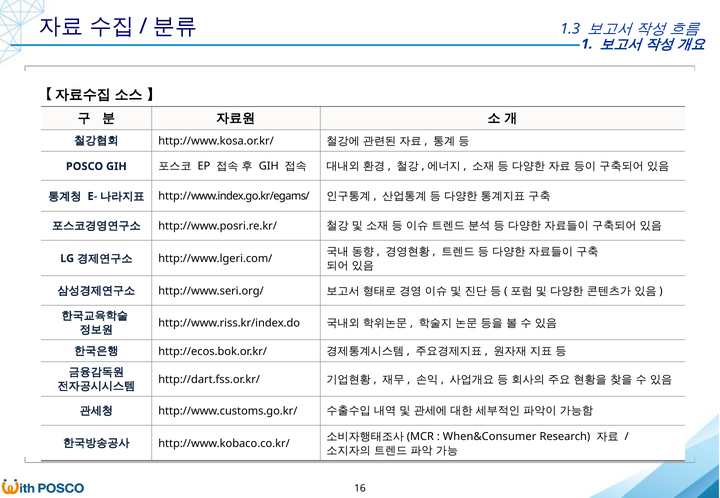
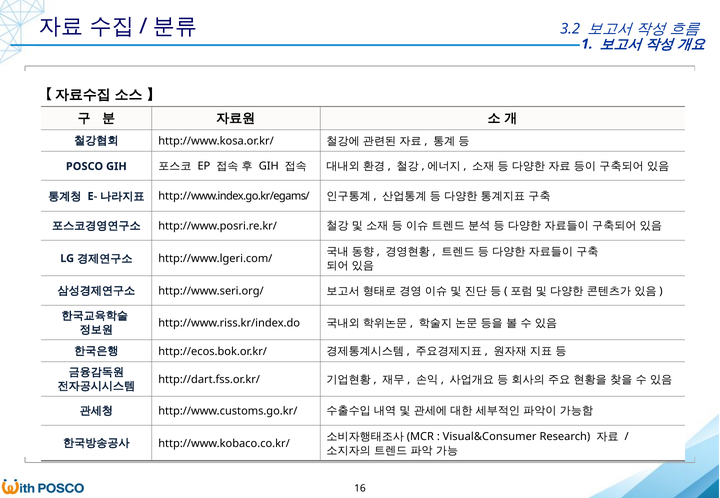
1.3: 1.3 -> 3.2 (570, 29)
When&Consumer: When&Consumer -> Visual&Consumer (490, 437)
